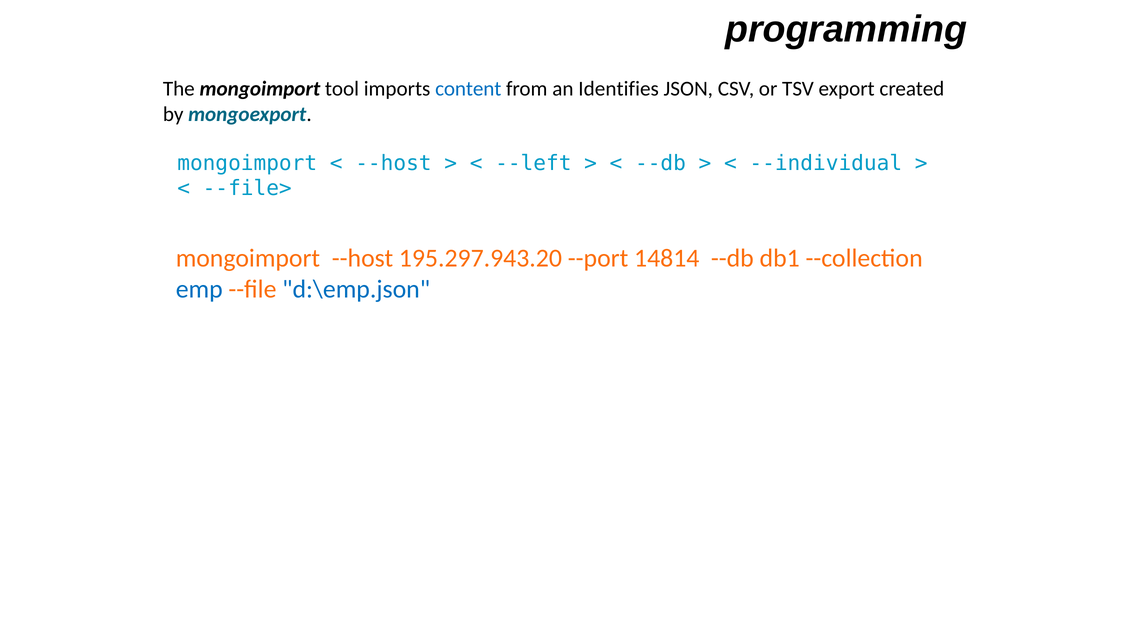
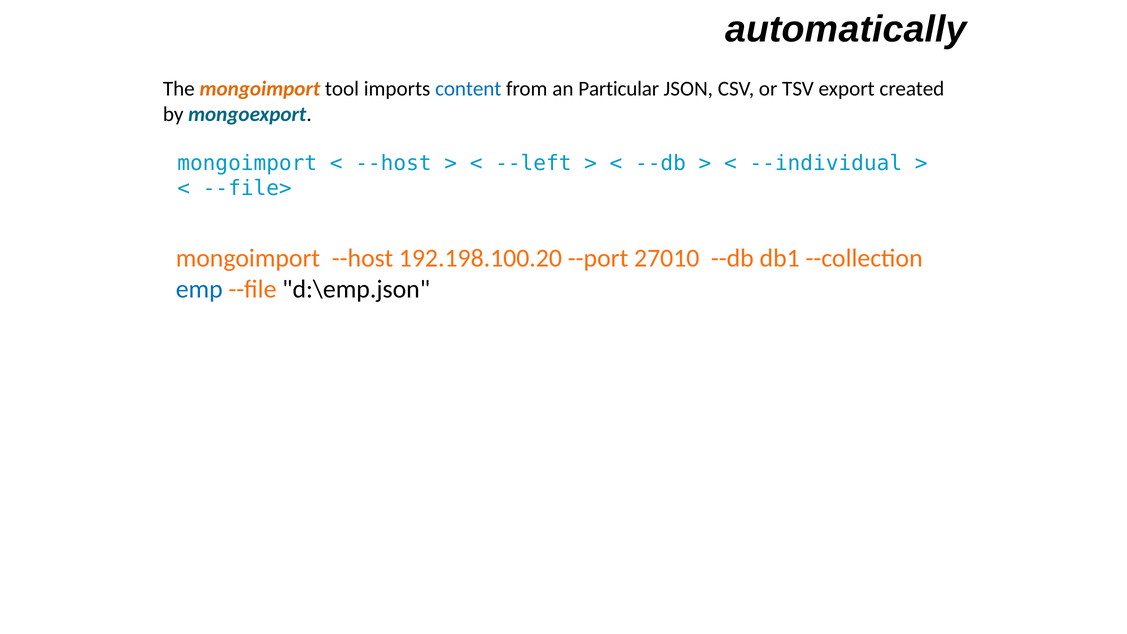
programming: programming -> automatically (846, 29)
mongoimport colour: black -> orange (260, 89)
Identifies: Identifies -> Particular (619, 89)
195.297.943.20: 195.297.943.20 -> 192.198.100.20 (480, 258)
14814: 14814 -> 27010 (667, 258)
d:\emp.json colour: blue -> black (356, 289)
